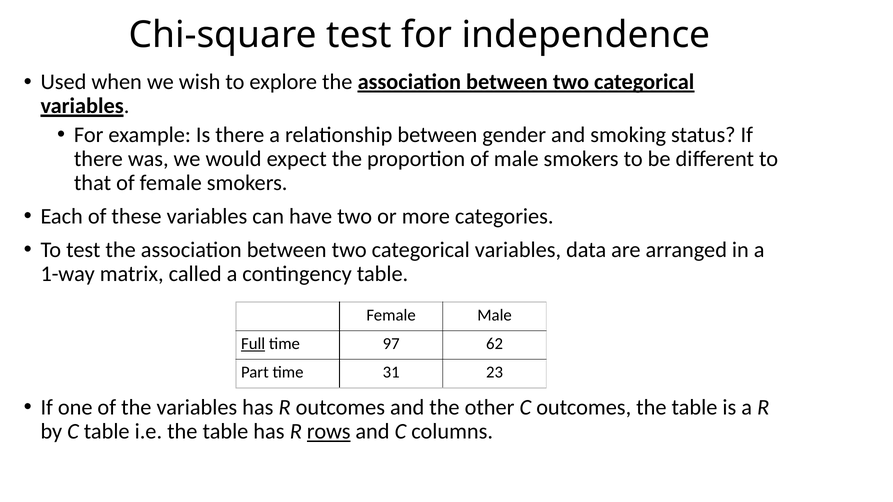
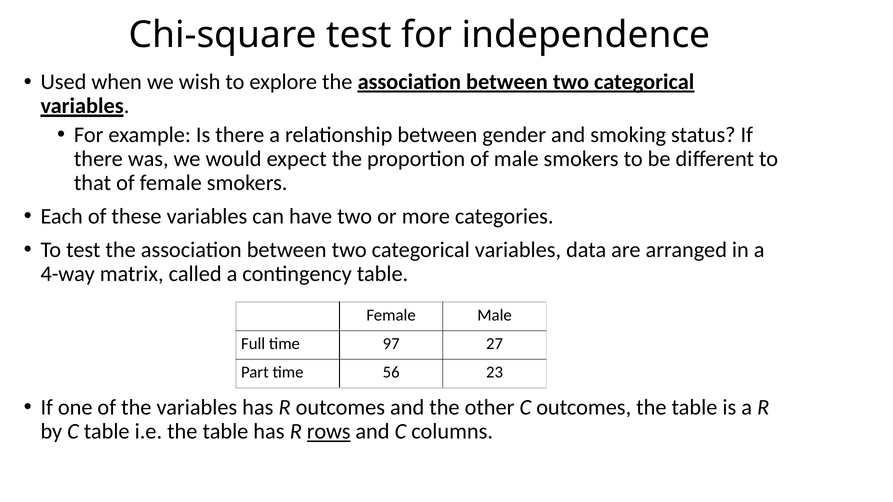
1-way: 1-way -> 4-way (68, 274)
Full underline: present -> none (253, 344)
62: 62 -> 27 (495, 344)
31: 31 -> 56 (391, 372)
